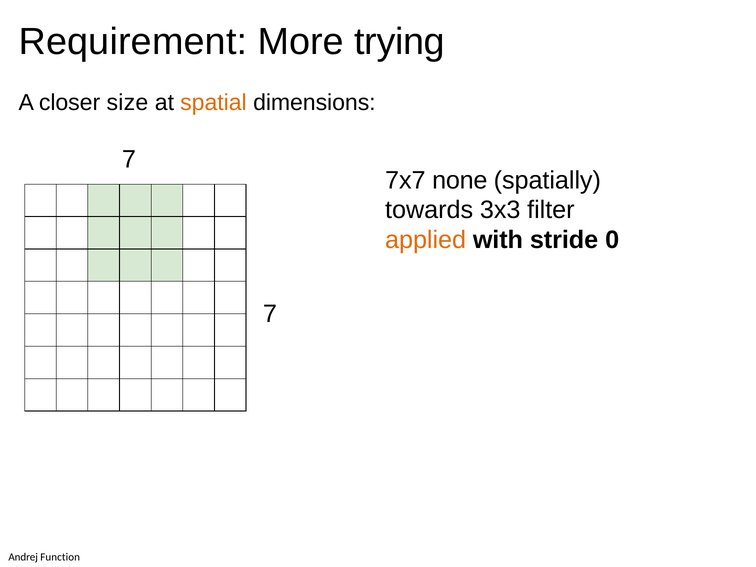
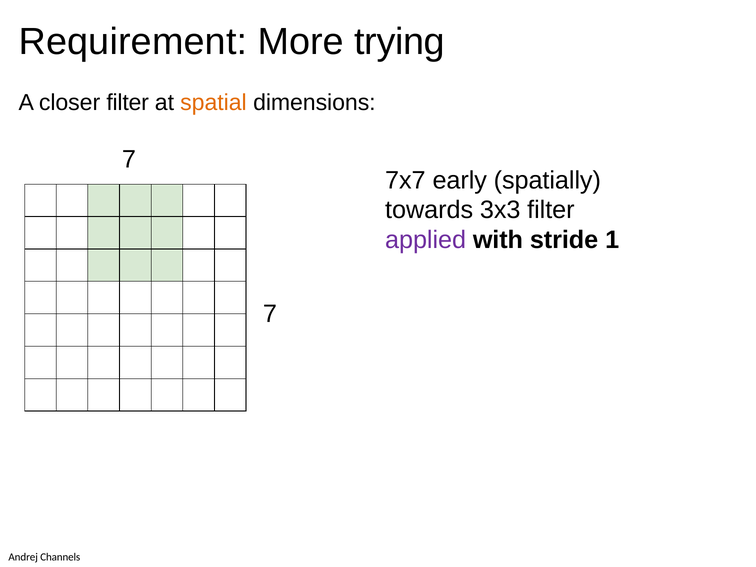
closer size: size -> filter (128, 103)
none: none -> early (460, 180)
applied colour: orange -> purple (426, 240)
0: 0 -> 1 (612, 240)
Function: Function -> Channels (60, 557)
